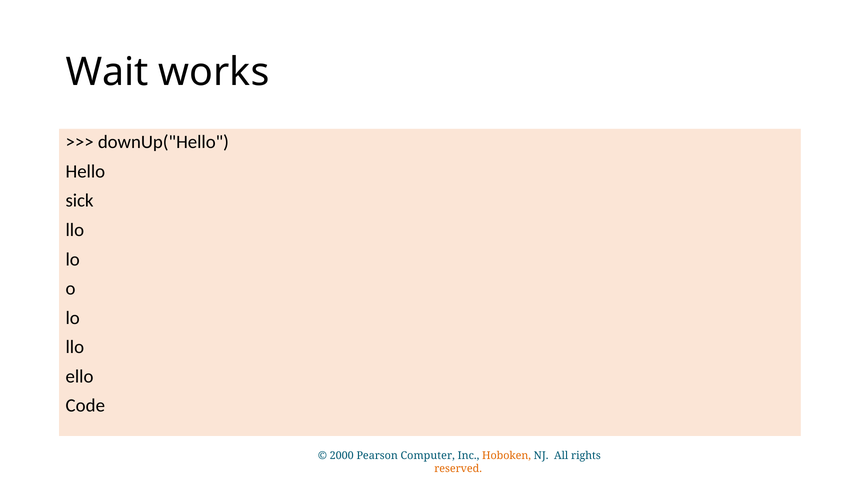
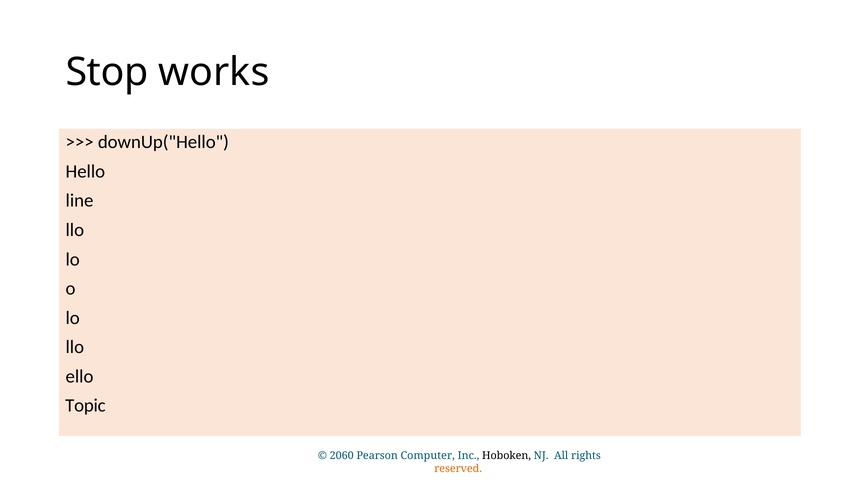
Wait: Wait -> Stop (107, 72)
sick: sick -> line (79, 201)
Code: Code -> Topic (85, 406)
2000: 2000 -> 2060 (342, 456)
Hoboken colour: orange -> black (507, 456)
